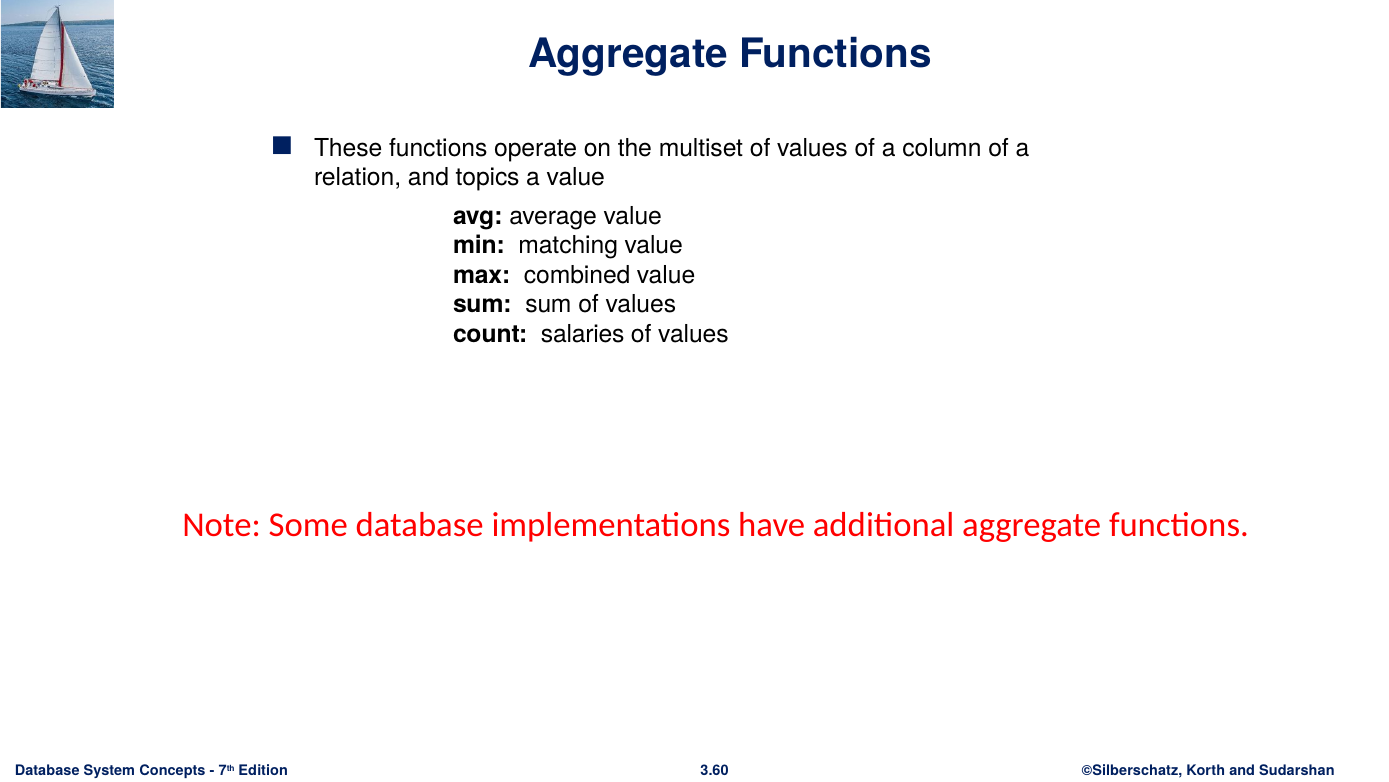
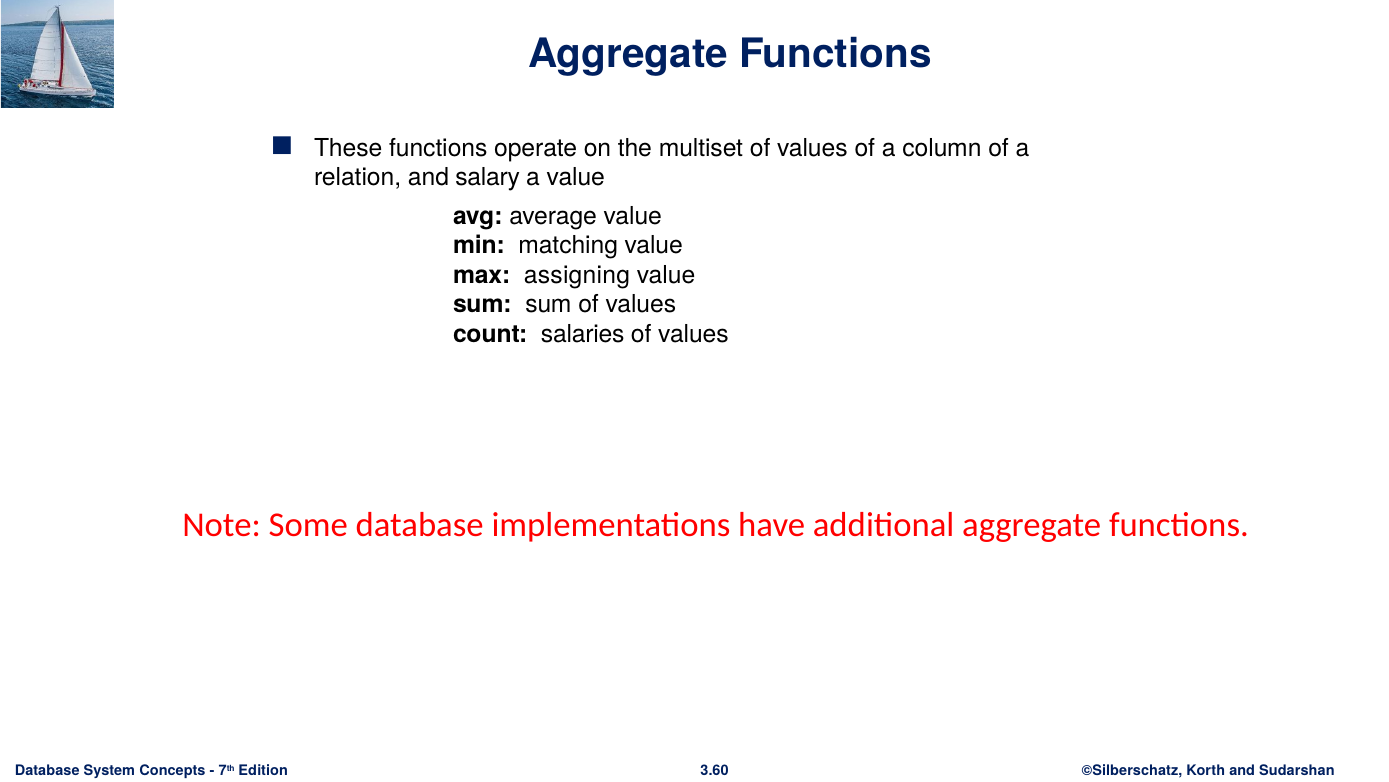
topics: topics -> salary (488, 178)
combined: combined -> assigning (577, 275)
